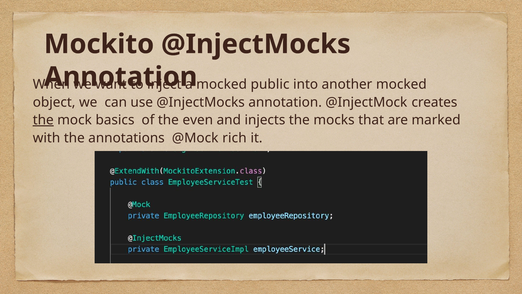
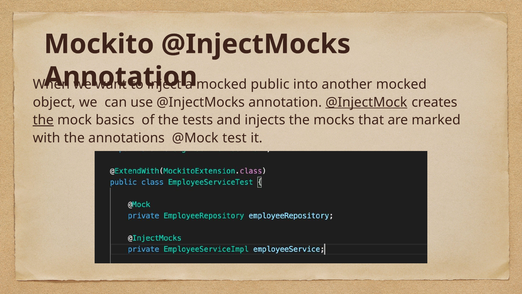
@InjectMock underline: none -> present (366, 102)
even: even -> tests (198, 120)
rich: rich -> test (234, 138)
